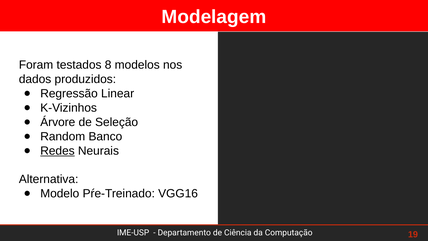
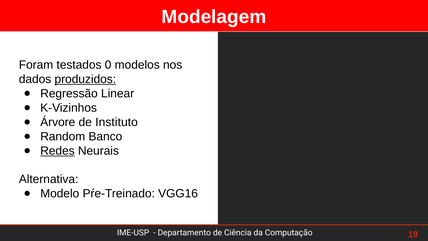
8: 8 -> 0 (108, 65)
produzidos underline: none -> present (85, 79)
Seleção: Seleção -> Instituto (117, 122)
